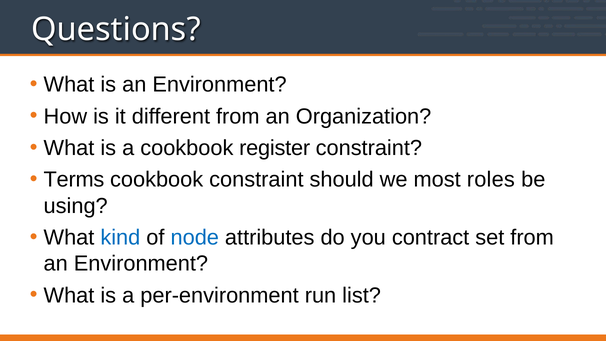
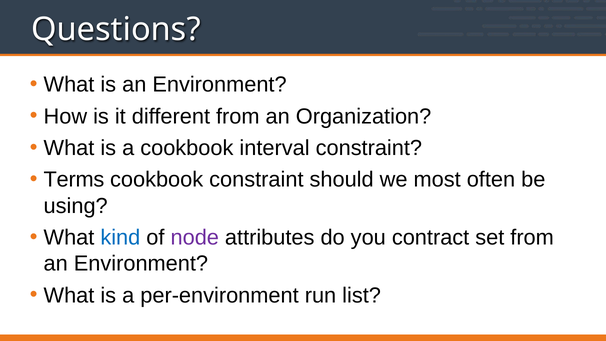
register: register -> interval (275, 148)
roles: roles -> often (491, 180)
node colour: blue -> purple (195, 237)
